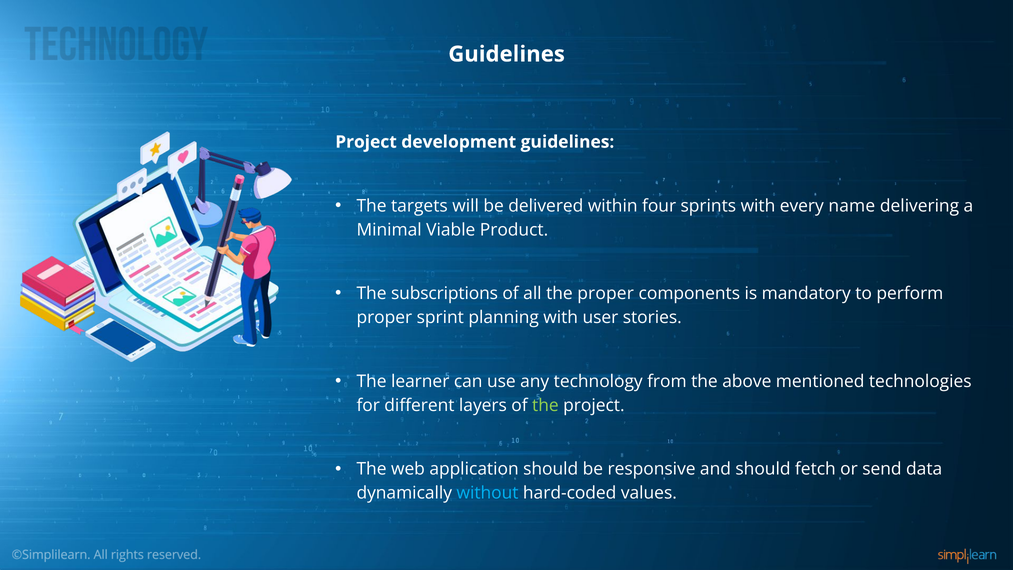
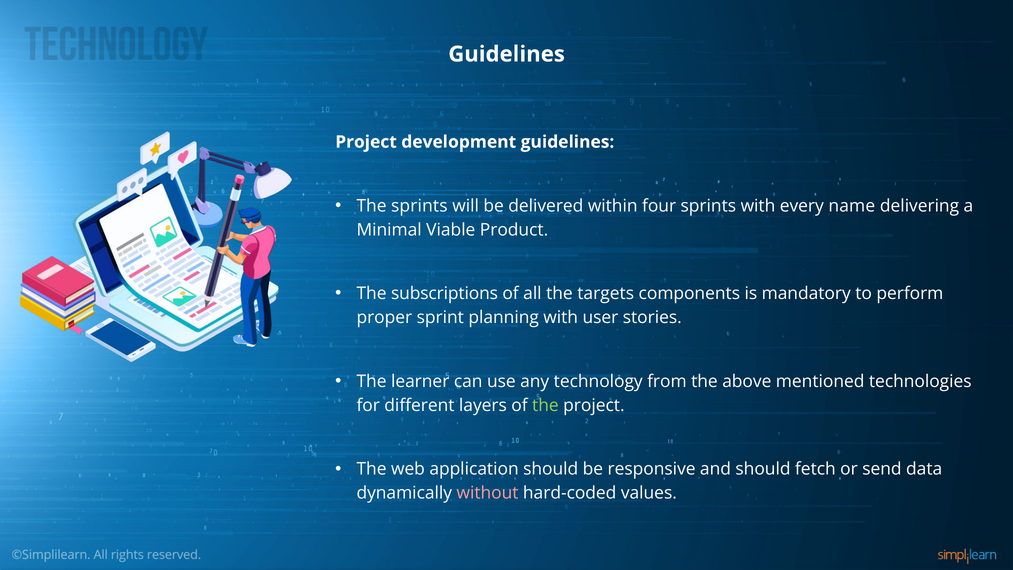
The targets: targets -> sprints (419, 206)
the proper: proper -> targets (606, 294)
without colour: light blue -> pink (488, 493)
